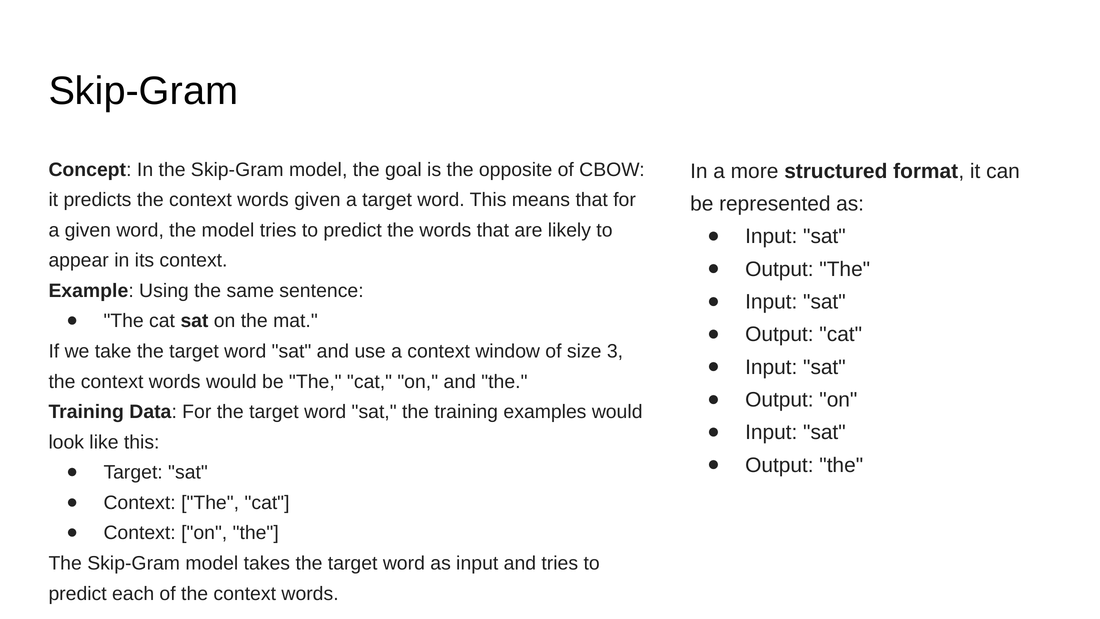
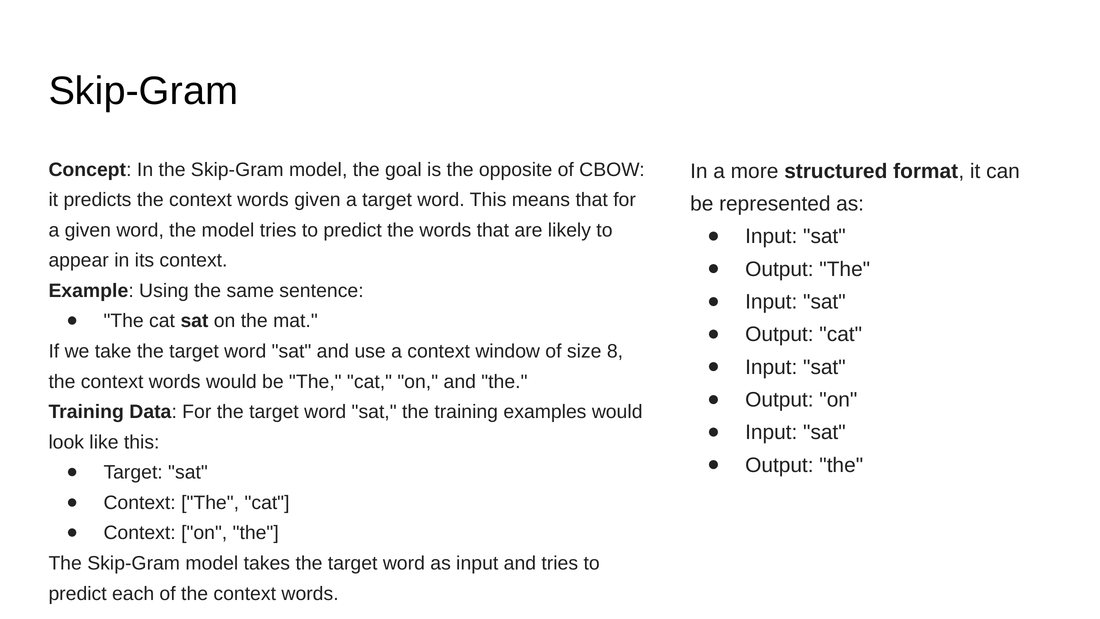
3: 3 -> 8 (615, 351)
